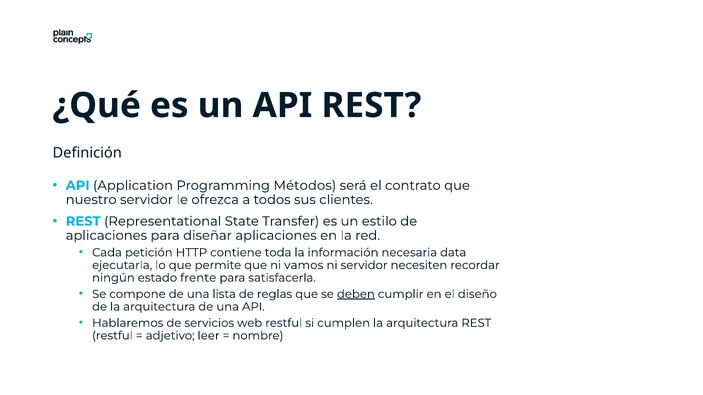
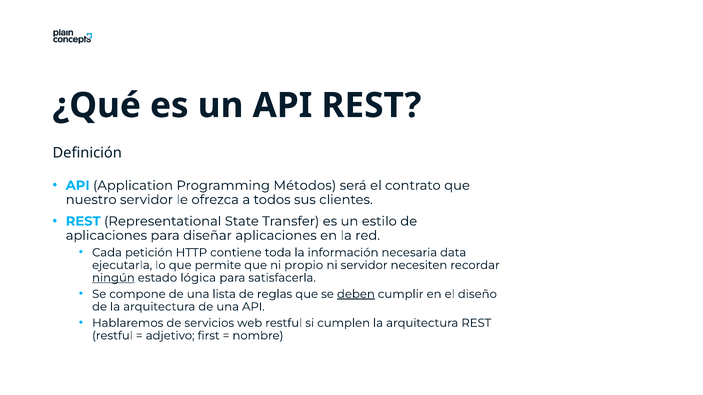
vamos: vamos -> propio (304, 265)
ningún underline: none -> present (113, 278)
frente: frente -> lógica (198, 278)
leer: leer -> first (209, 336)
